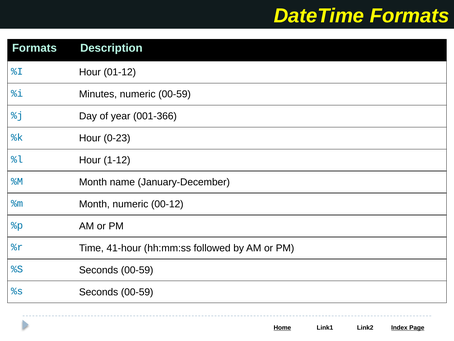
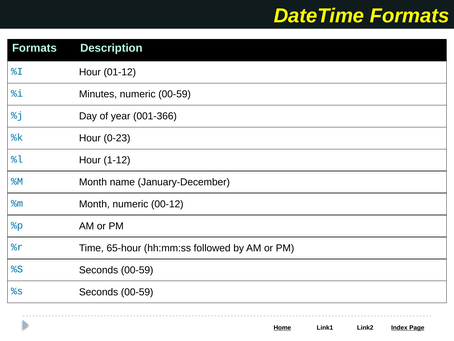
41-hour: 41-hour -> 65-hour (124, 248)
